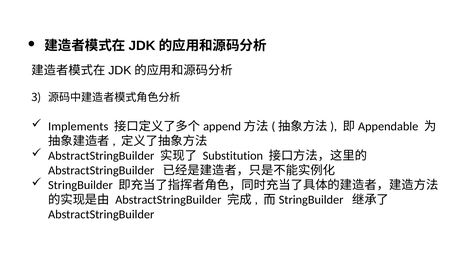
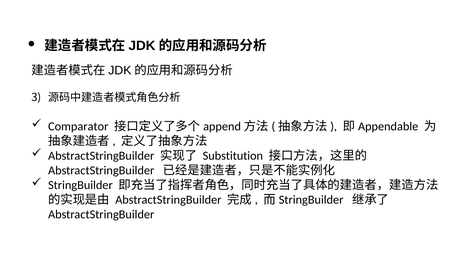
Implements: Implements -> Comparator (78, 126)
